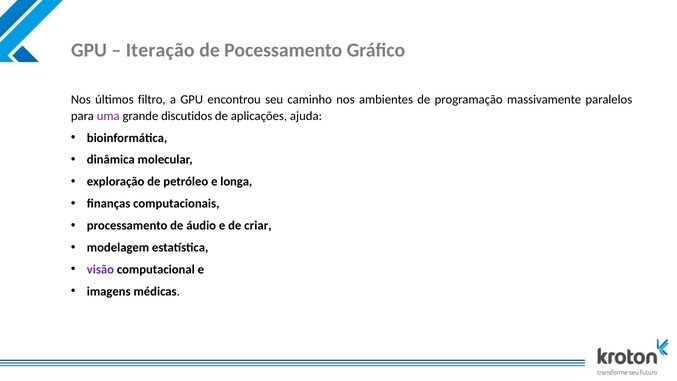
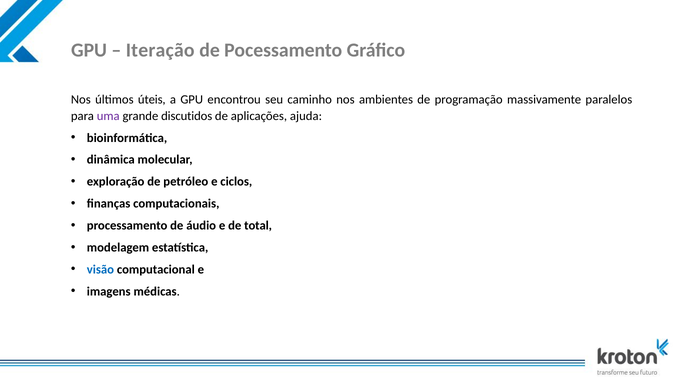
filtro: filtro -> úteis (152, 100)
longa: longa -> ciclos (236, 182)
criar: criar -> total (258, 225)
visão colour: purple -> blue (100, 269)
